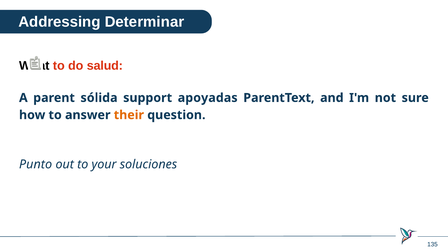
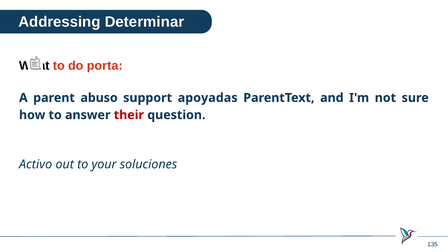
salud: salud -> porta (105, 66)
sólida: sólida -> abuso (99, 98)
their colour: orange -> red (129, 115)
Punto: Punto -> Activo (36, 164)
